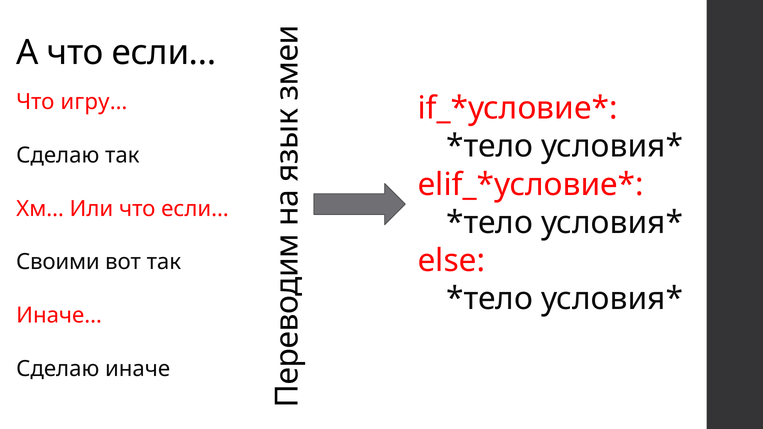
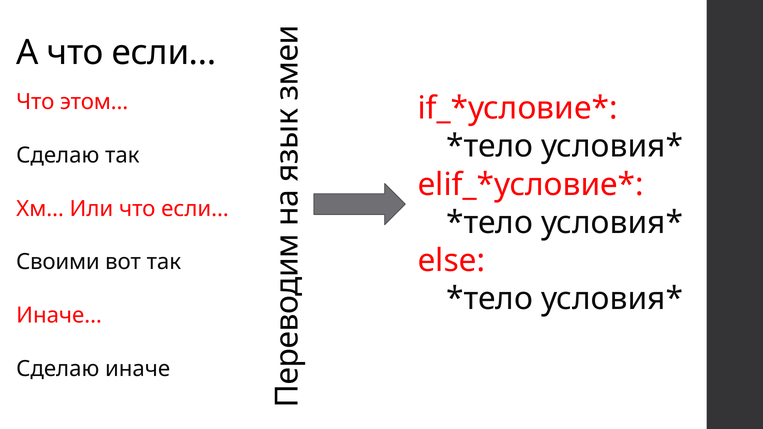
игру…: игру… -> этом… (94, 102)
